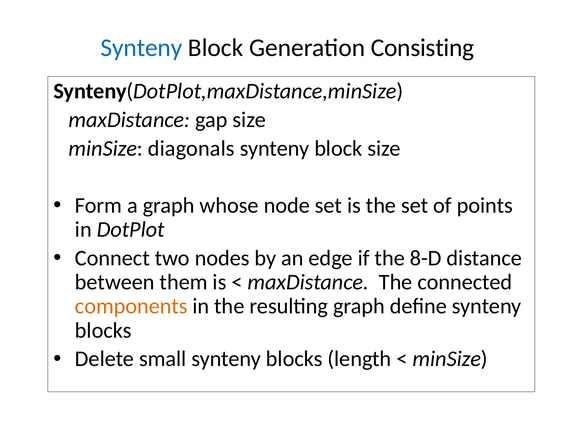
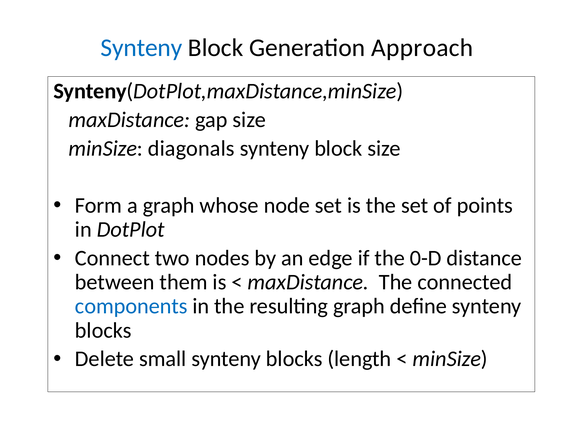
Consisting: Consisting -> Approach (422, 48)
8-D: 8-D -> 0-D (426, 258)
components colour: orange -> blue (131, 306)
